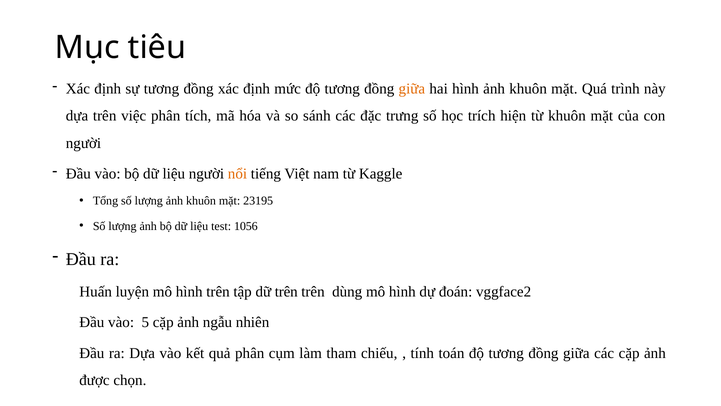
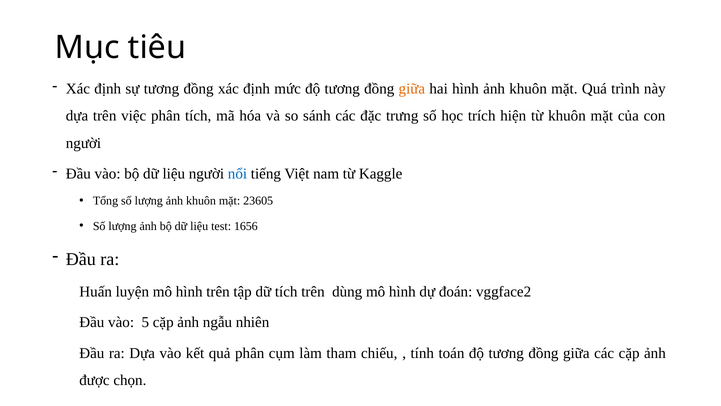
nổi colour: orange -> blue (237, 174)
23195: 23195 -> 23605 (258, 201)
1056: 1056 -> 1656 (246, 226)
dữ trên: trên -> tích (286, 291)
